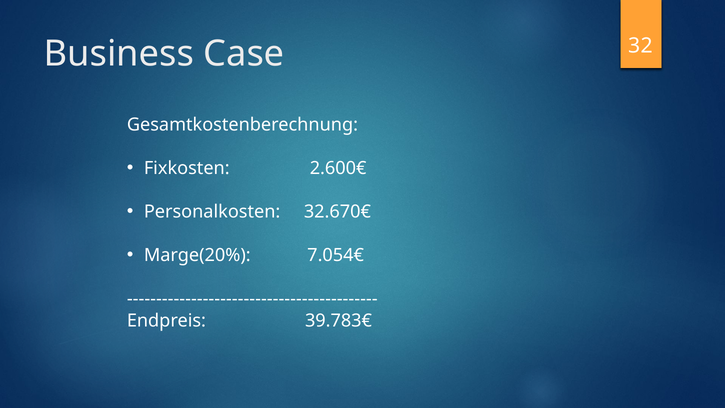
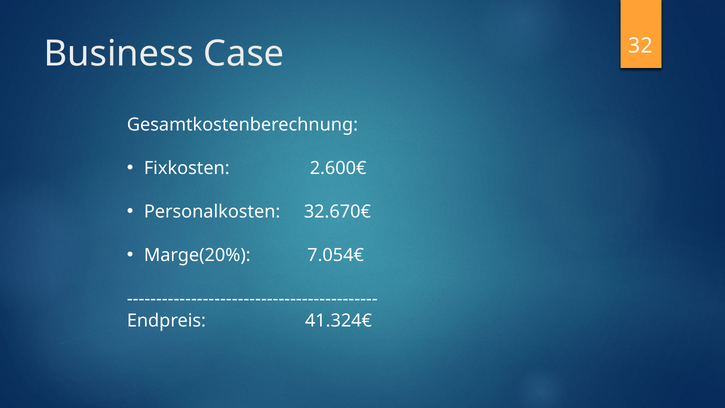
39.783€: 39.783€ -> 41.324€ (338, 321)
